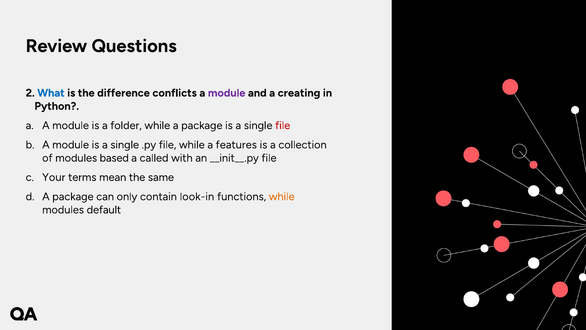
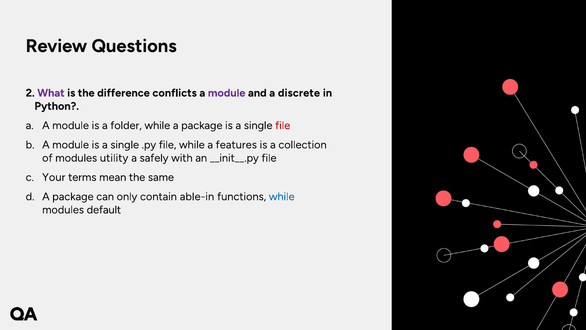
What colour: blue -> purple (51, 93)
creating: creating -> discrete (299, 93)
based: based -> utility (114, 158)
called: called -> safely (154, 158)
look-in: look-in -> able-in (197, 196)
while colour: orange -> blue (282, 196)
